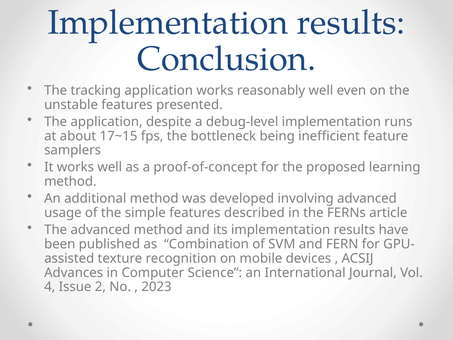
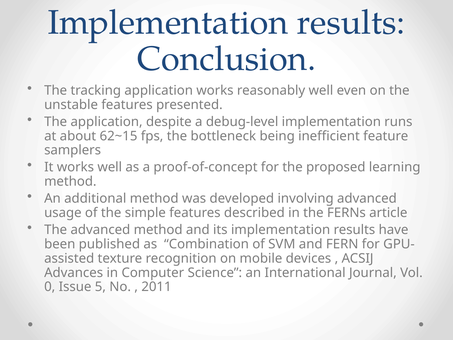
17~15: 17~15 -> 62~15 (119, 136)
4: 4 -> 0 (50, 287)
2: 2 -> 5 (100, 287)
2023: 2023 -> 2011 (156, 287)
